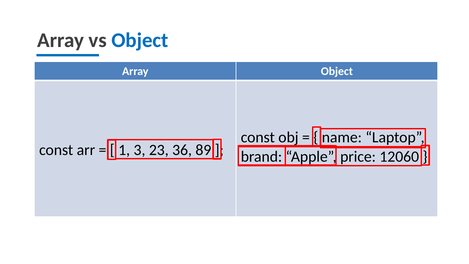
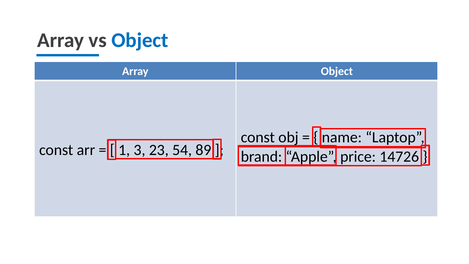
36: 36 -> 54 (182, 150)
12060: 12060 -> 14726 (399, 156)
